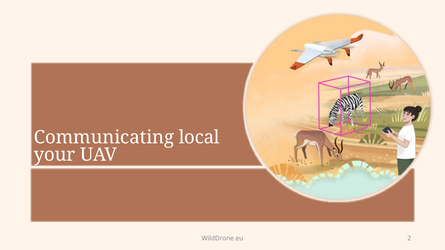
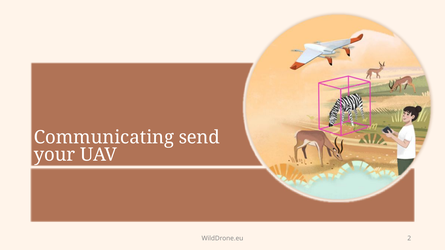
local: local -> send (199, 137)
